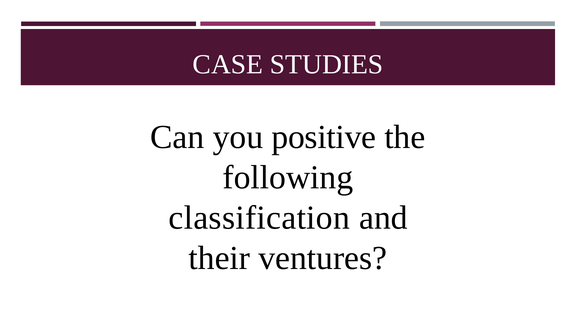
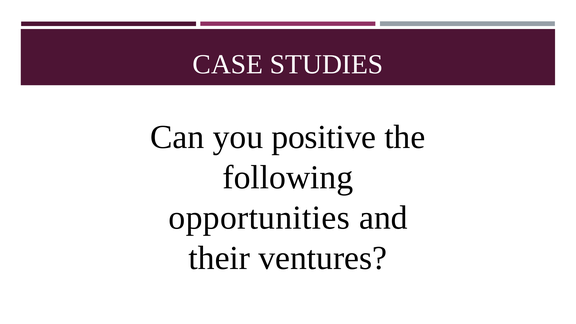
classification: classification -> opportunities (259, 218)
